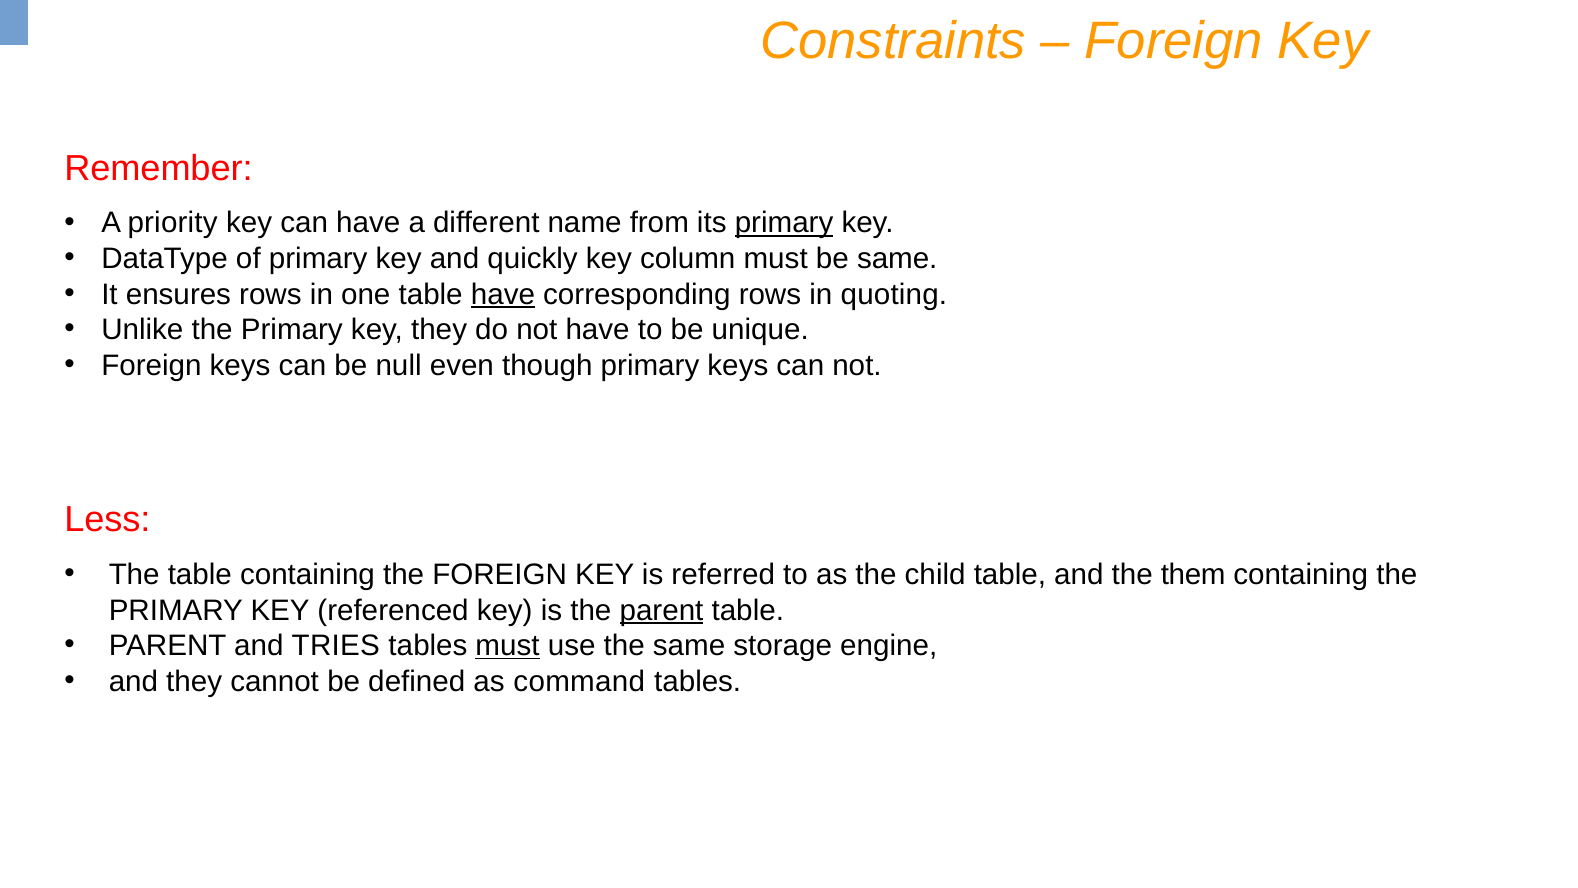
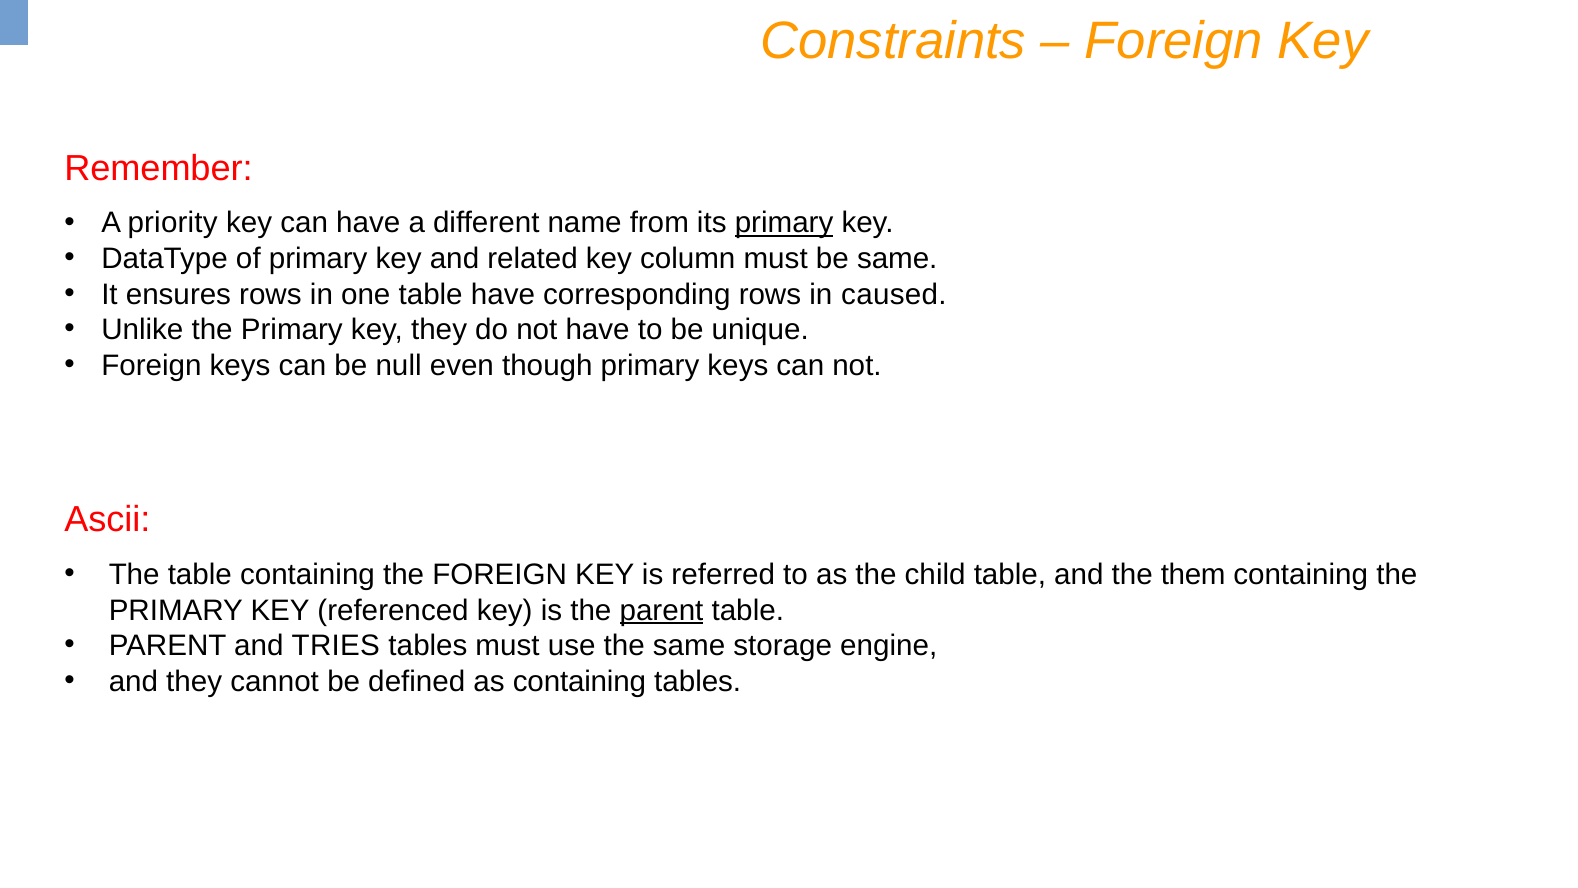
quickly: quickly -> related (533, 259)
have underline: present -> none (503, 294)
quoting: quoting -> caused (894, 294)
Less: Less -> Ascii (107, 520)
must underline: present -> none (508, 646)
as command: command -> containing (579, 681)
